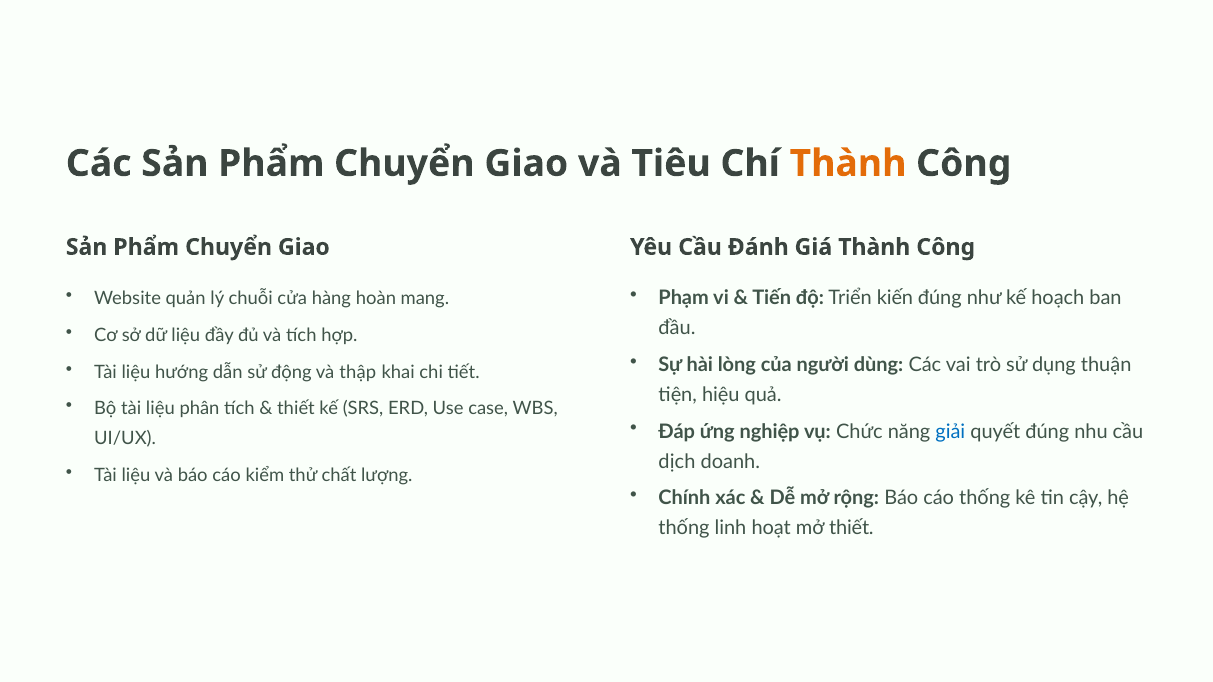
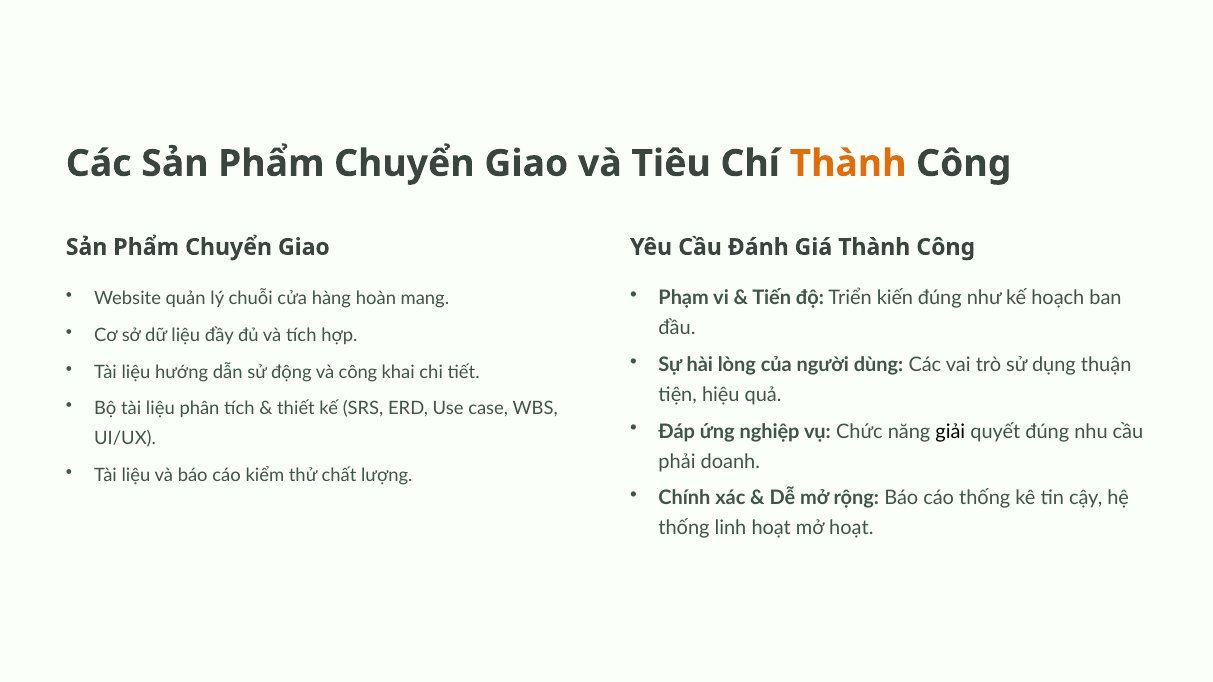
và thập: thập -> công (358, 372)
giải colour: blue -> black (950, 432)
dịch: dịch -> phải (677, 462)
mở thiết: thiết -> hoạt (851, 528)
